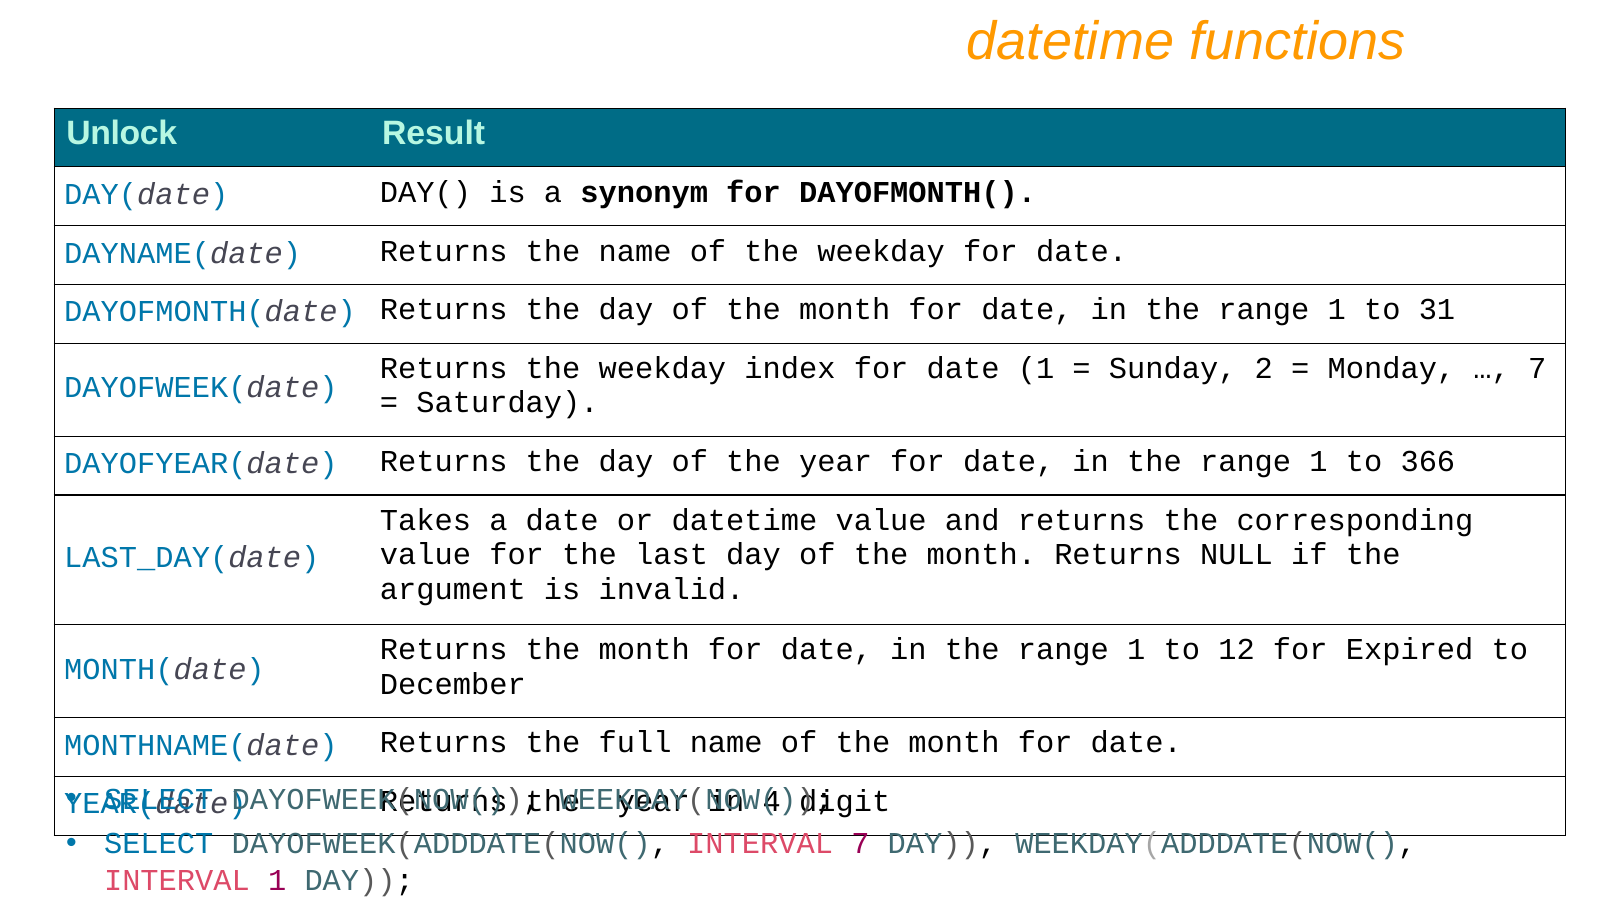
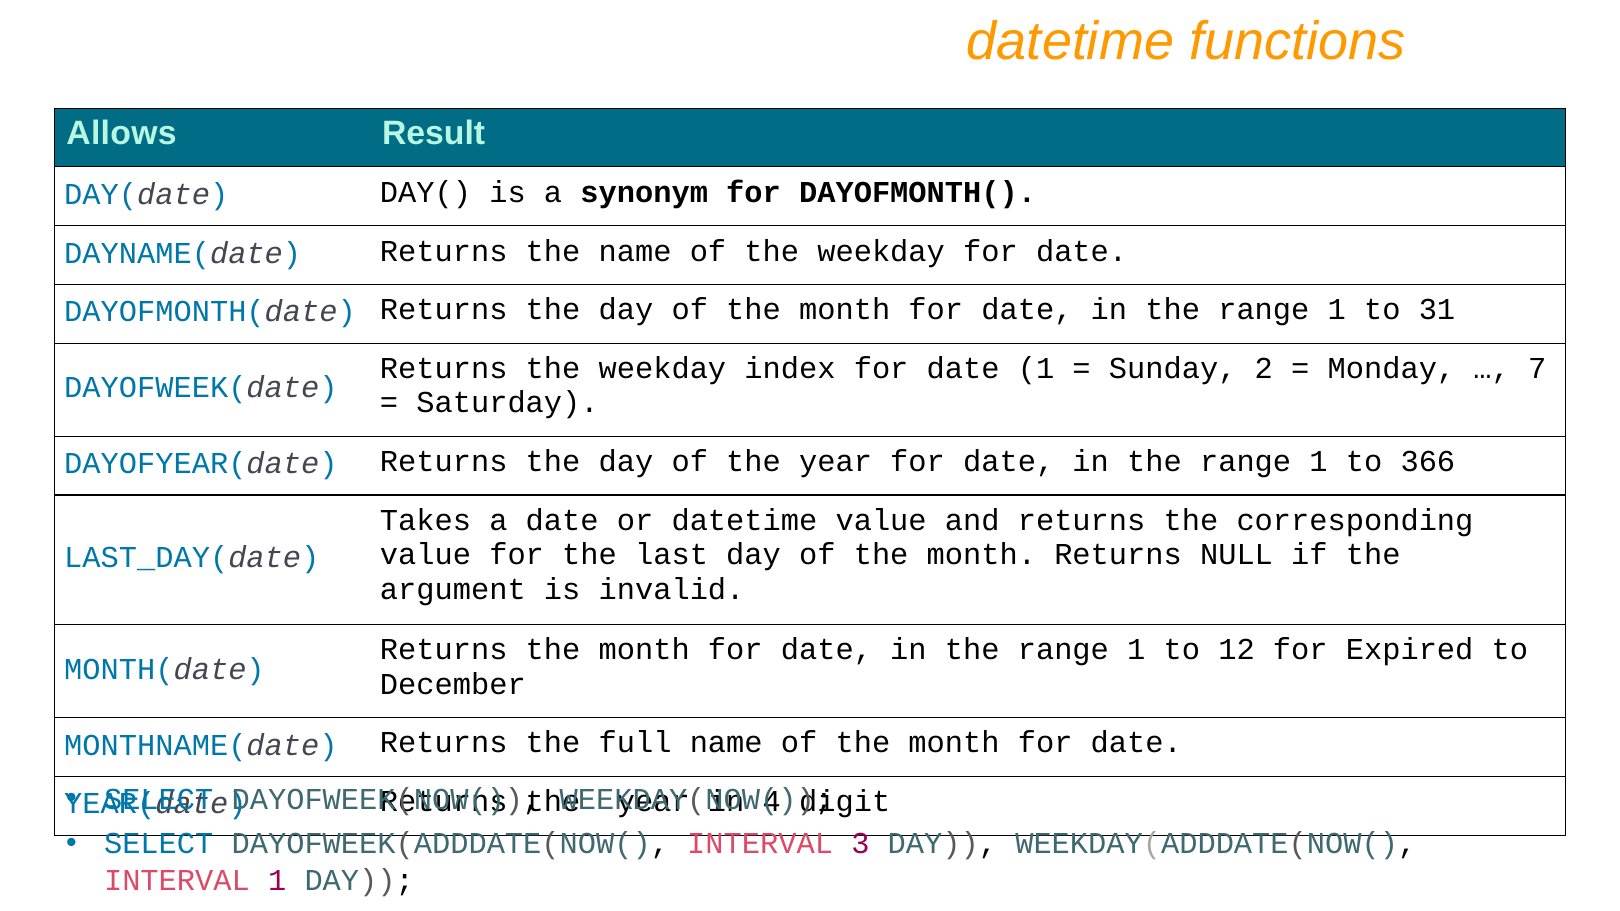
Unlock: Unlock -> Allows (121, 134)
INTERVAL 7: 7 -> 3 (860, 844)
